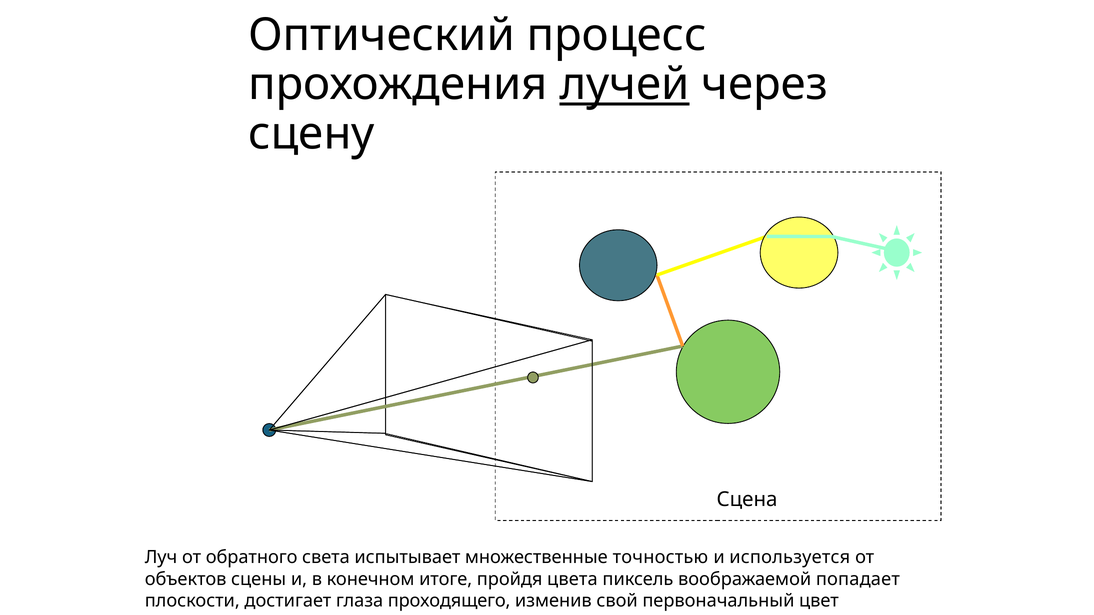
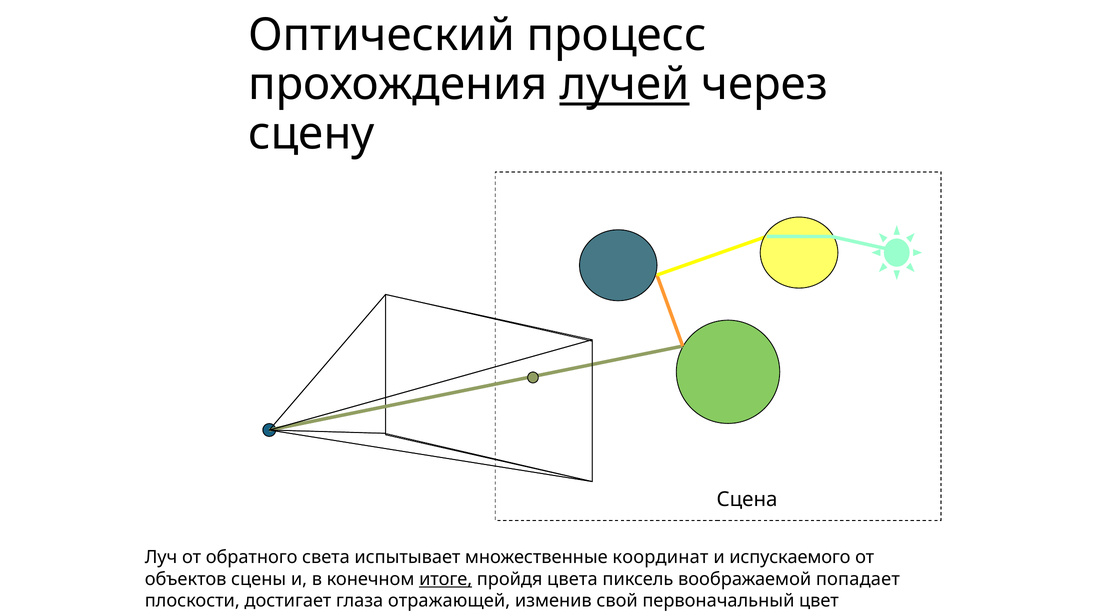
точностью: точностью -> координат (660, 558)
используется: используется -> испускаемого (790, 558)
итоге underline: none -> present (446, 579)
проходящего: проходящего -> отражающей (449, 601)
